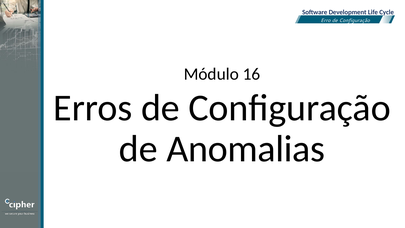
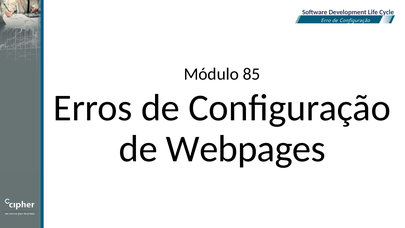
16: 16 -> 85 (252, 74)
Anomalias: Anomalias -> Webpages (246, 149)
